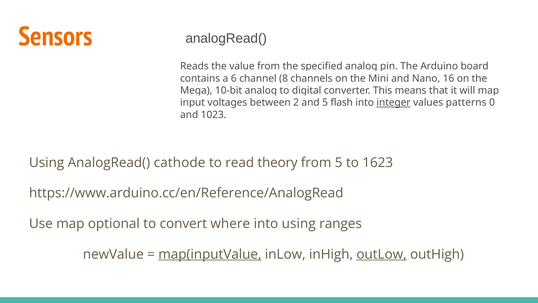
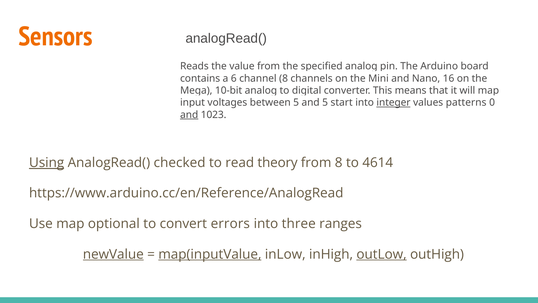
between 2: 2 -> 5 (296, 103)
flash: flash -> start (342, 103)
and underline: none -> present (189, 115)
Using underline: none -> present (47, 162)
cathode: cathode -> checked (180, 162)
from 5: 5 -> 8 (339, 162)
1623: 1623 -> 4614 (378, 162)
where: where -> errors (230, 223)
into using: using -> three (299, 223)
newValue underline: none -> present (113, 254)
